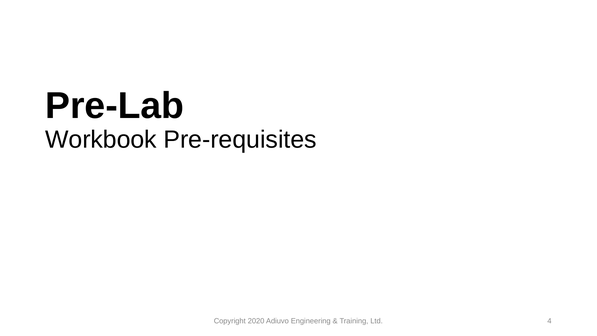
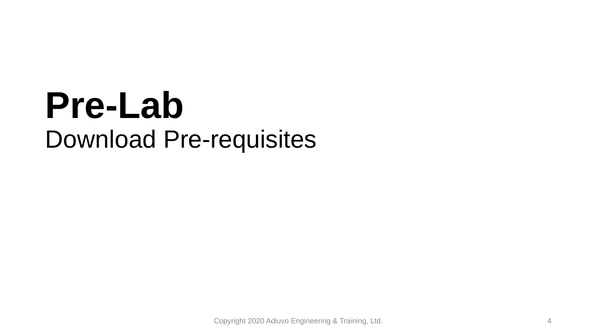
Workbook: Workbook -> Download (101, 140)
